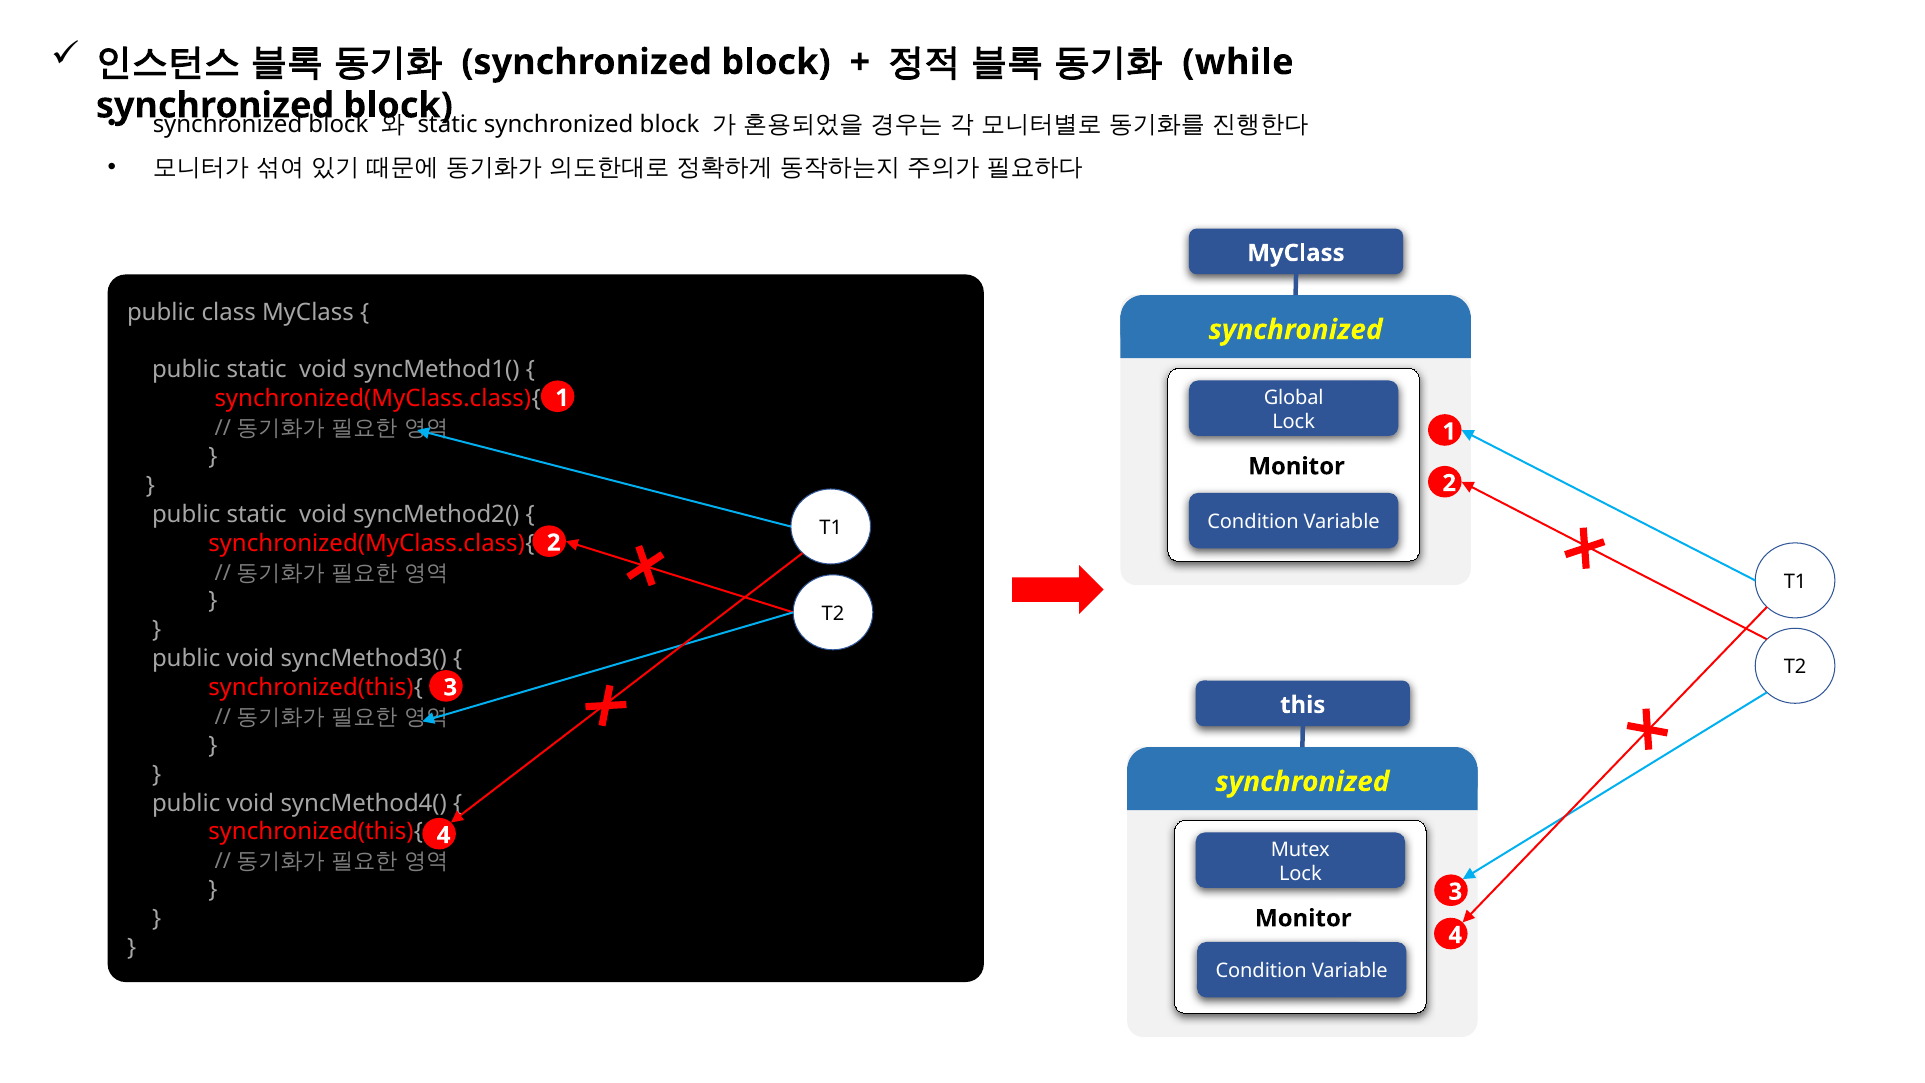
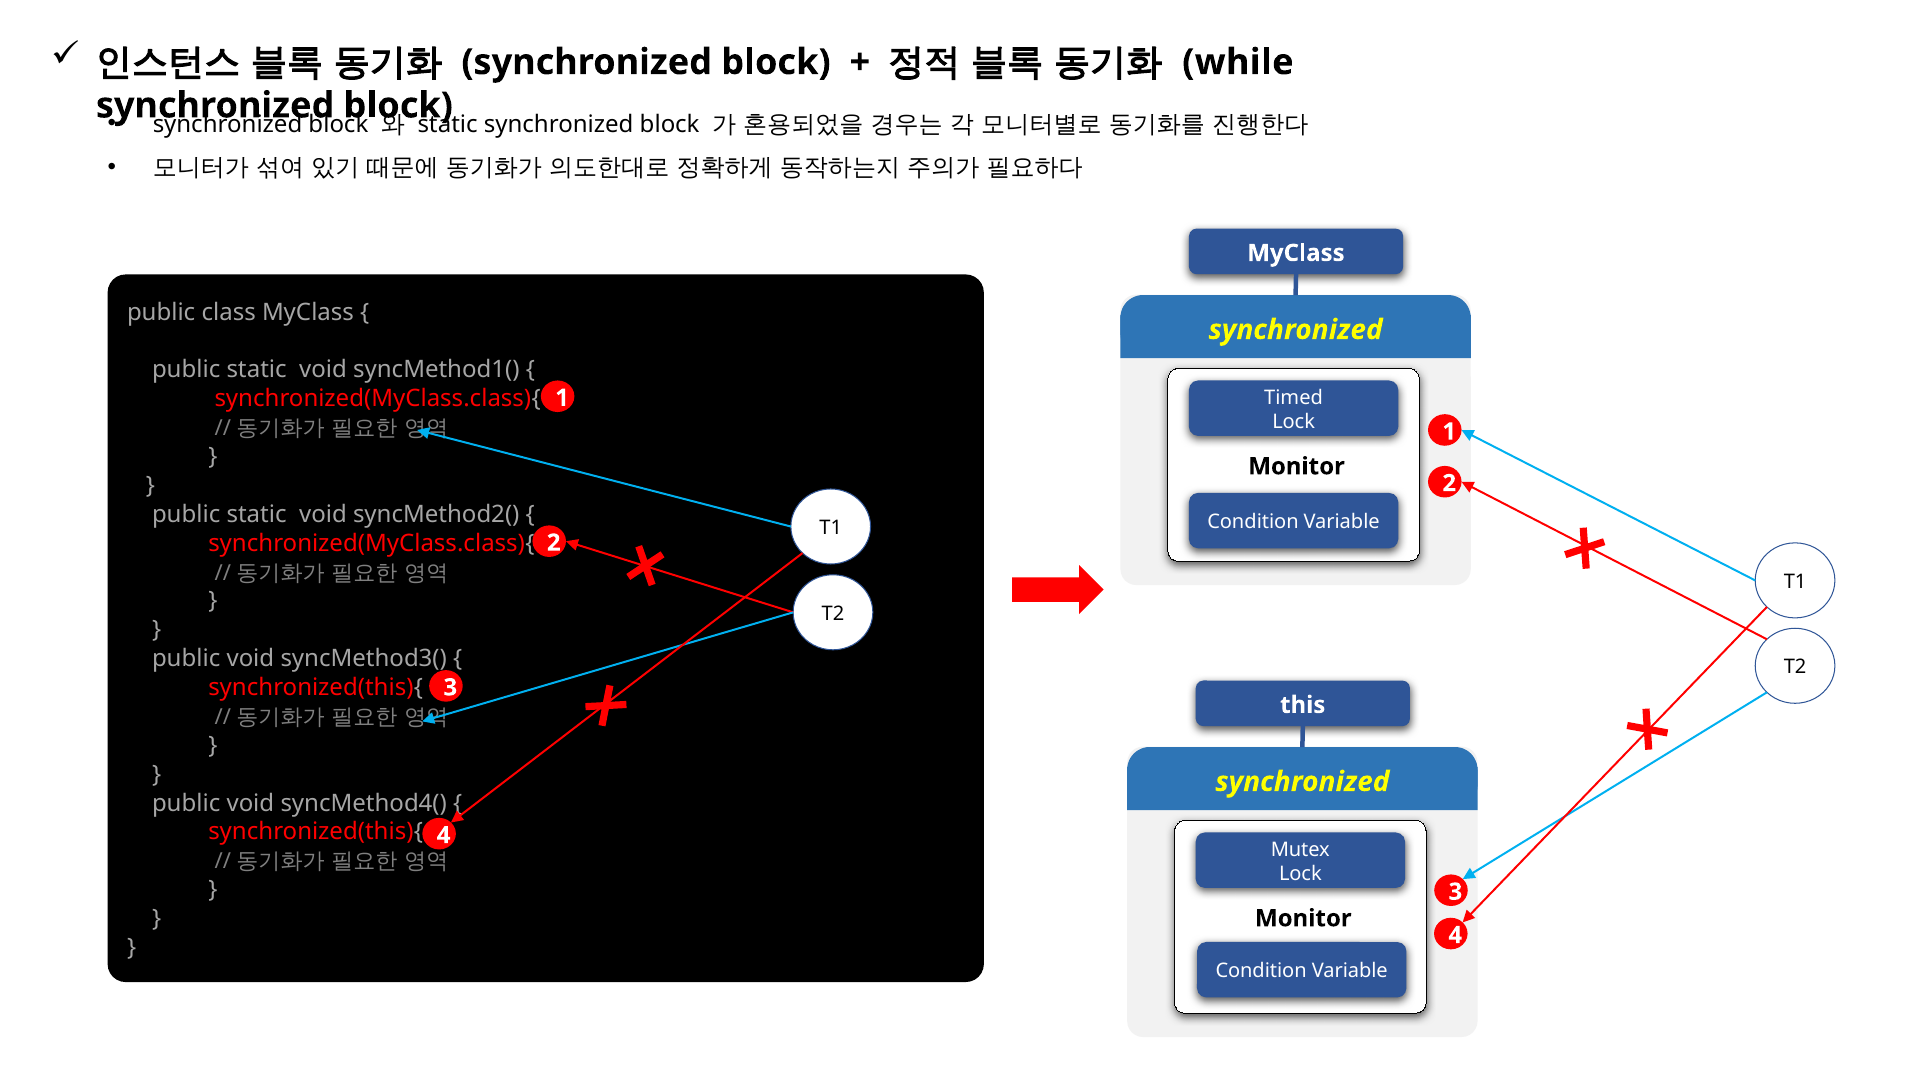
Global: Global -> Timed (1294, 397)
